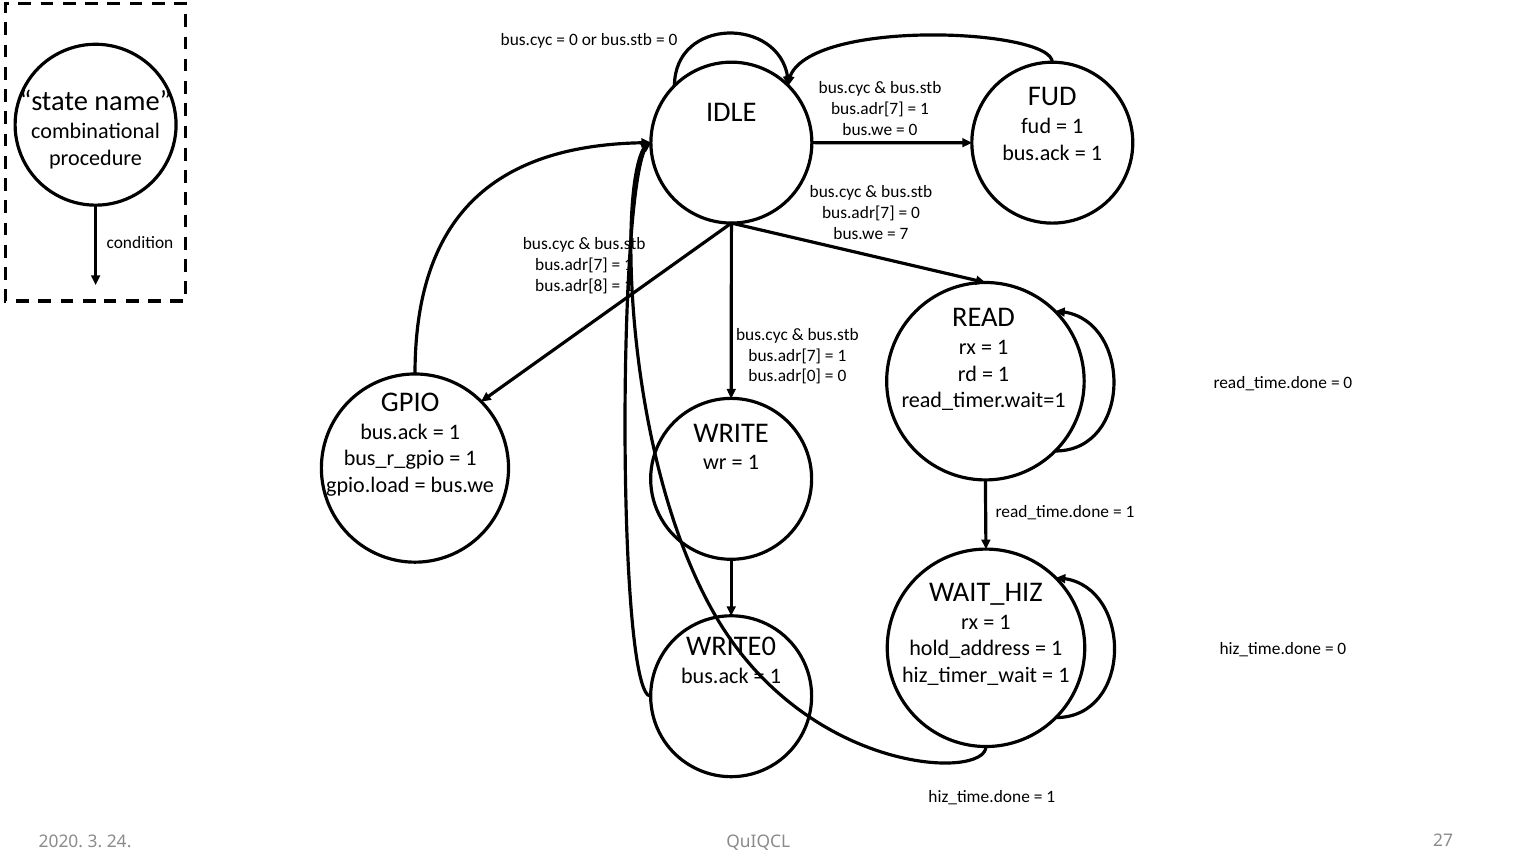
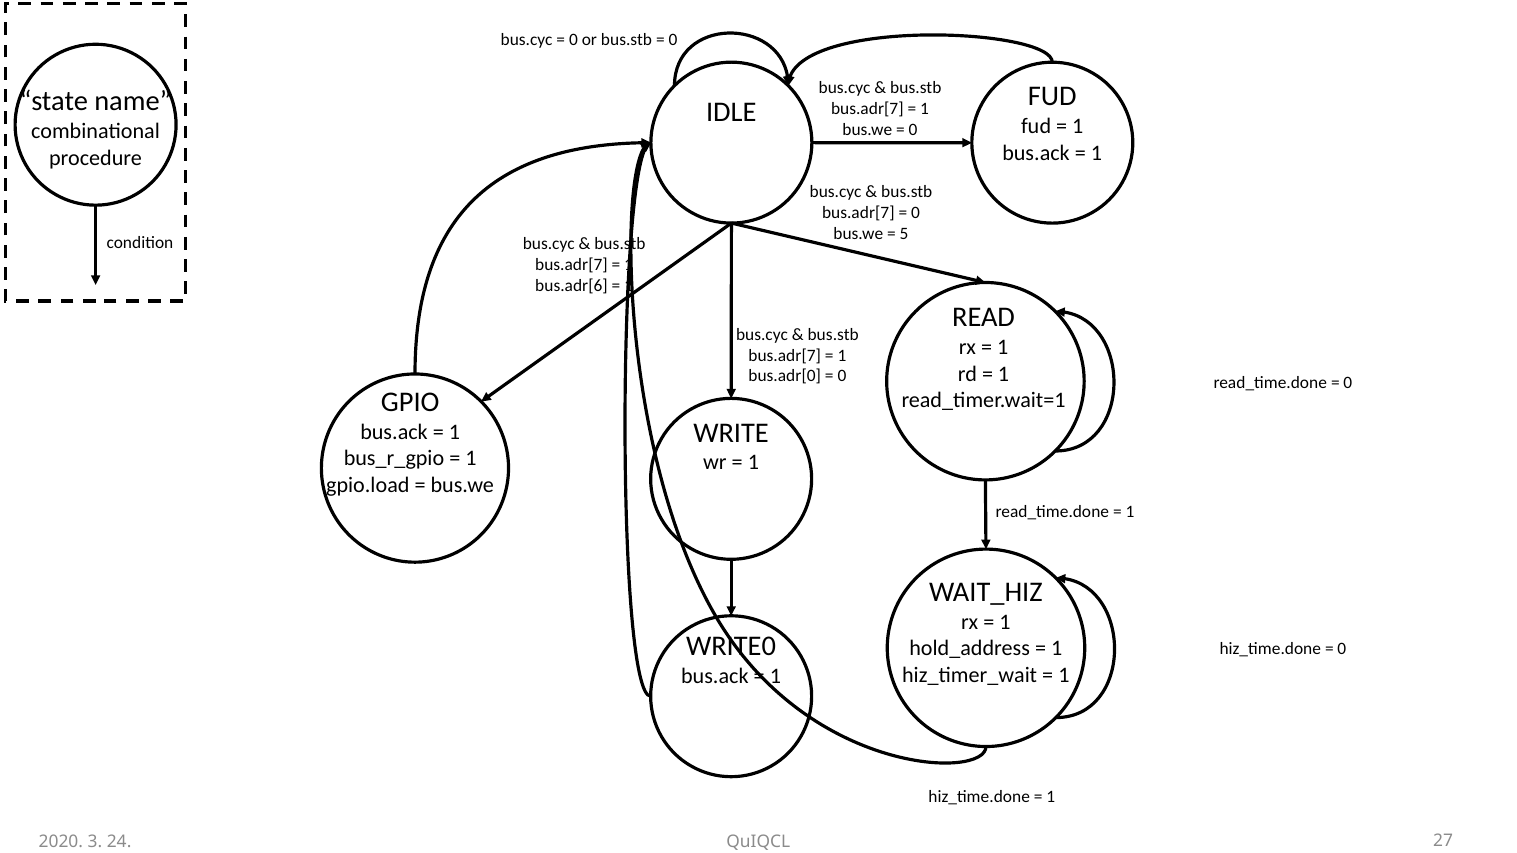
7: 7 -> 5 (904, 234)
bus.adr[8: bus.adr[8 -> bus.adr[6 (571, 286)
